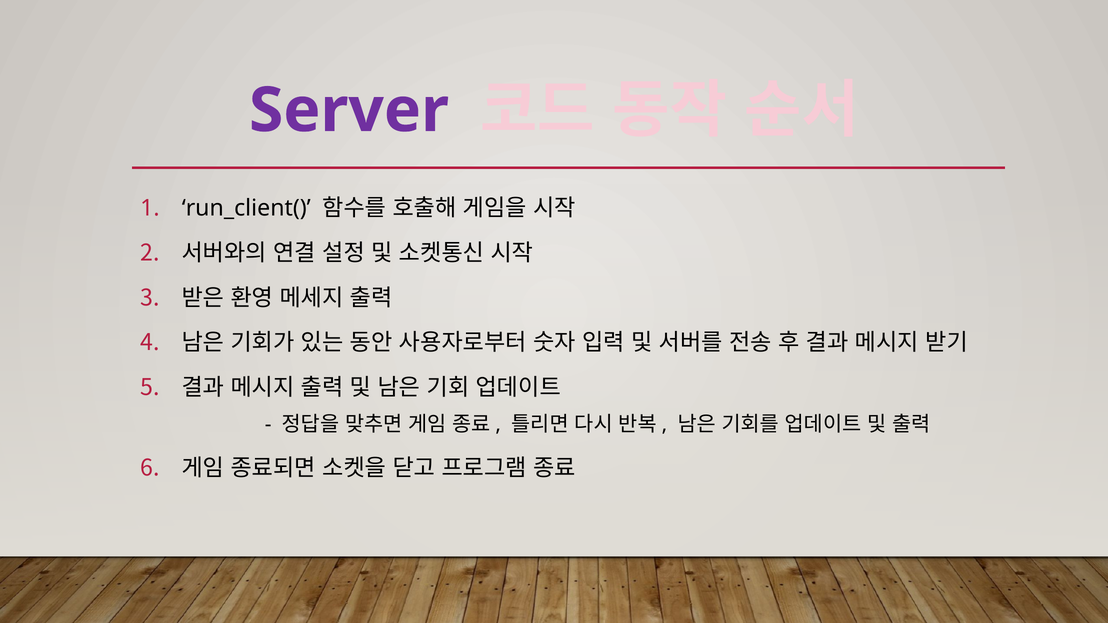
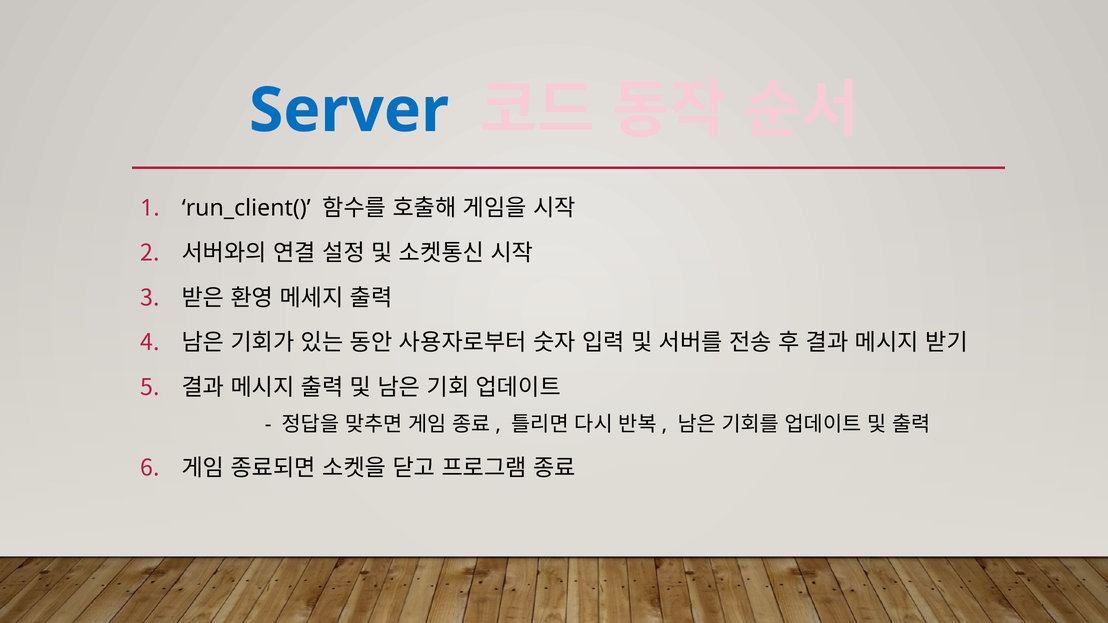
Server colour: purple -> blue (349, 111)
